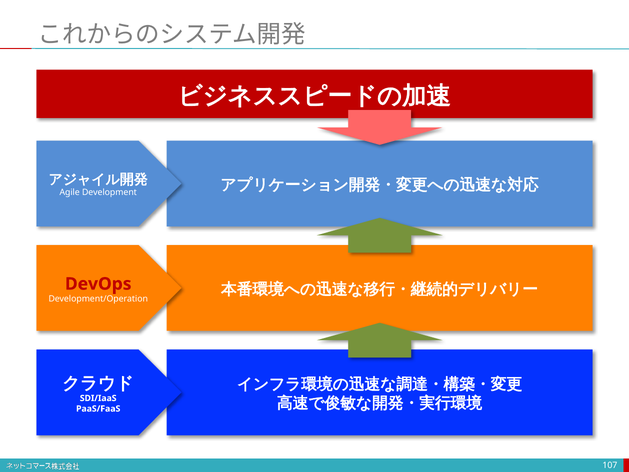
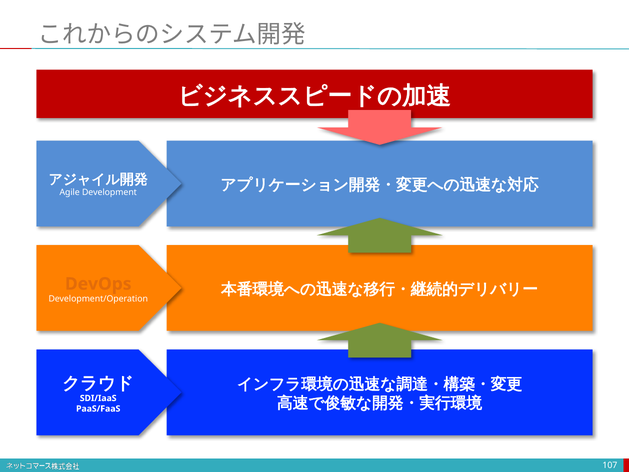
DevOps colour: red -> orange (98, 284)
